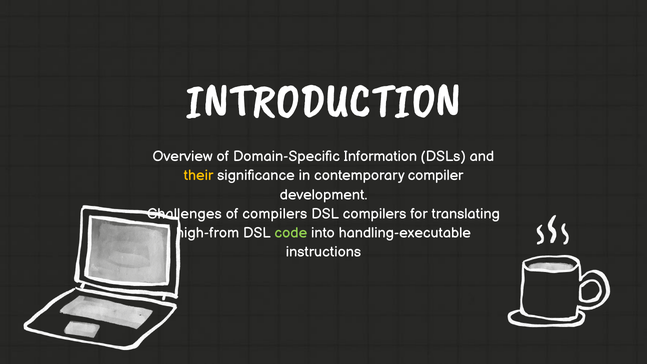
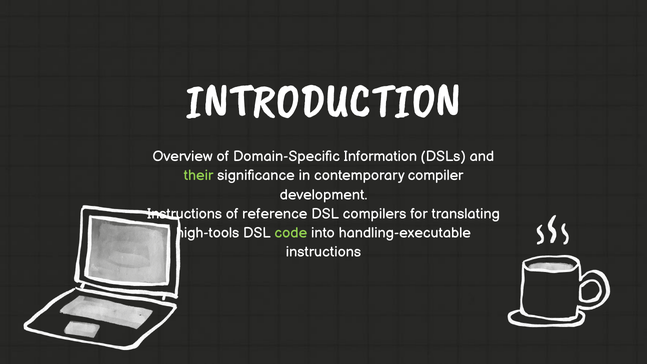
their colour: yellow -> light green (198, 176)
Challenges: Challenges -> Instructions (184, 214)
of compilers: compilers -> reference (275, 214)
high-from: high-from -> high-tools (208, 233)
